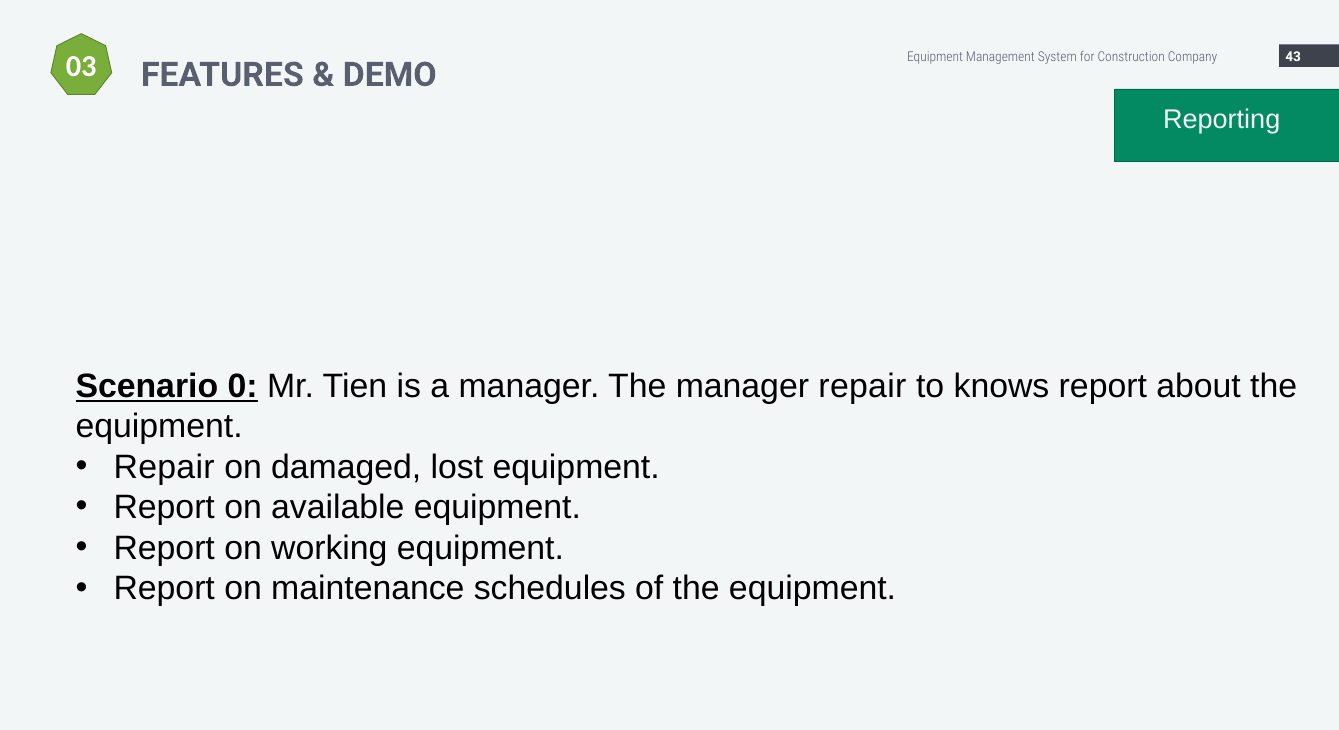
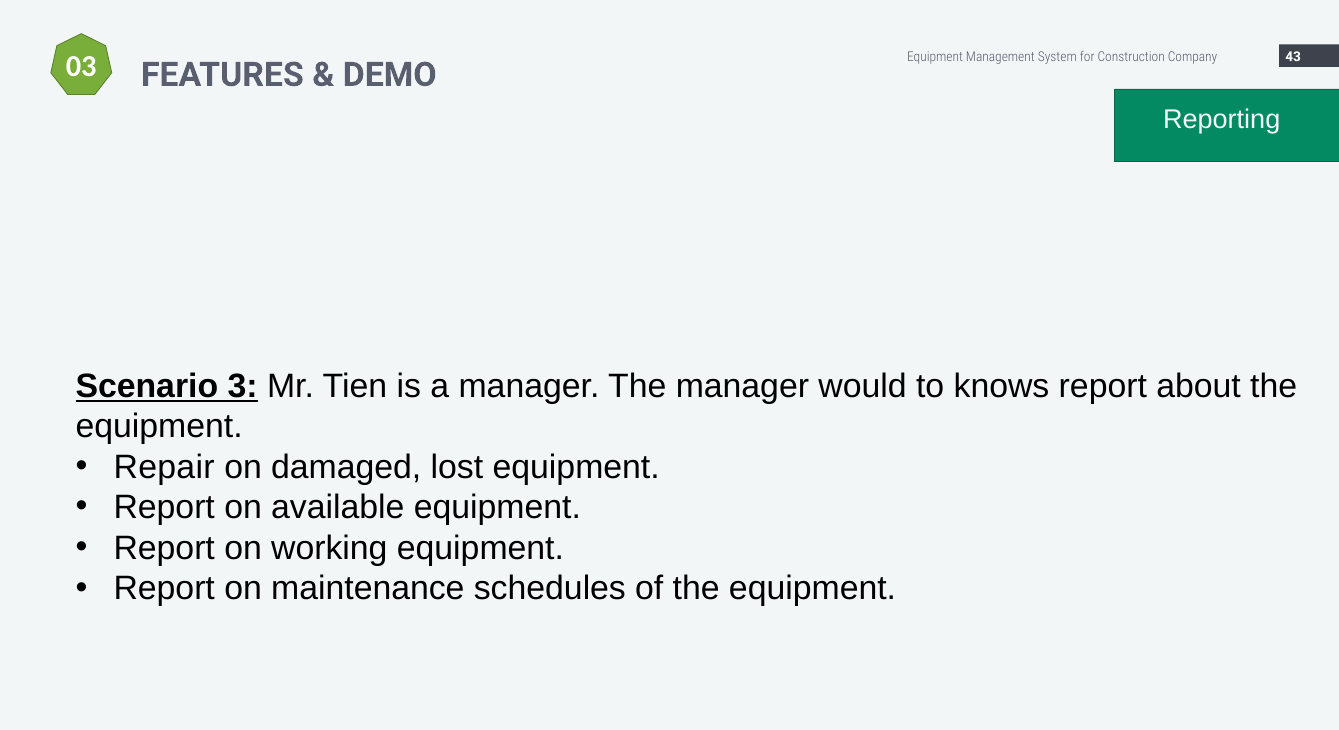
0: 0 -> 3 (243, 386)
manager repair: repair -> would (863, 386)
